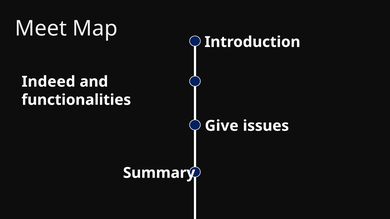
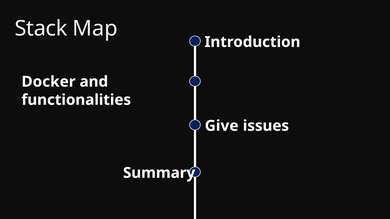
Meet: Meet -> Stack (41, 29)
Indeed: Indeed -> Docker (49, 82)
